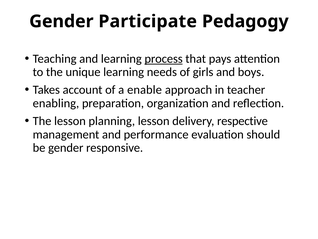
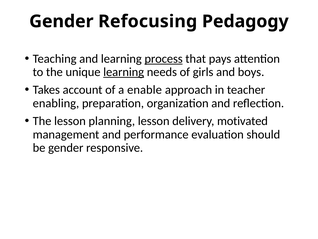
Participate: Participate -> Refocusing (148, 21)
learning underline: none -> present (124, 72)
respective: respective -> motivated (242, 121)
